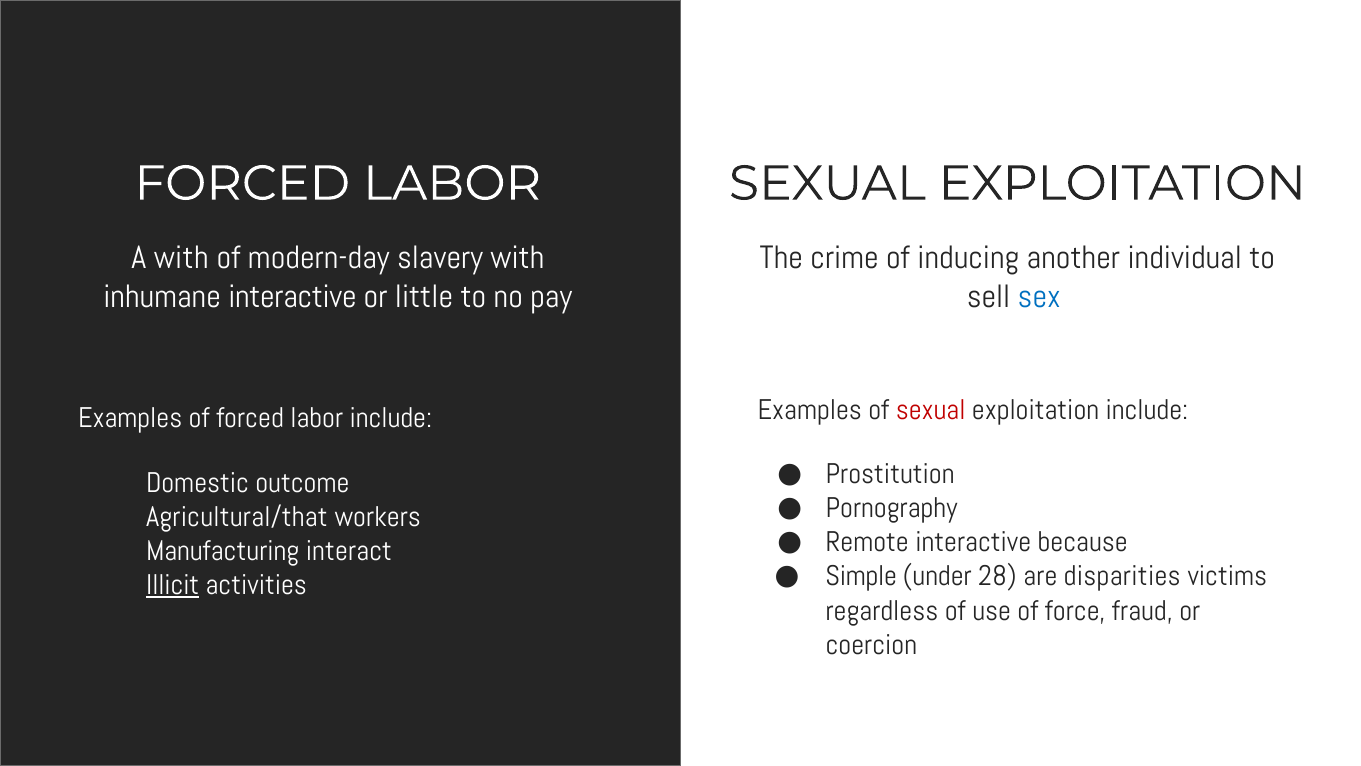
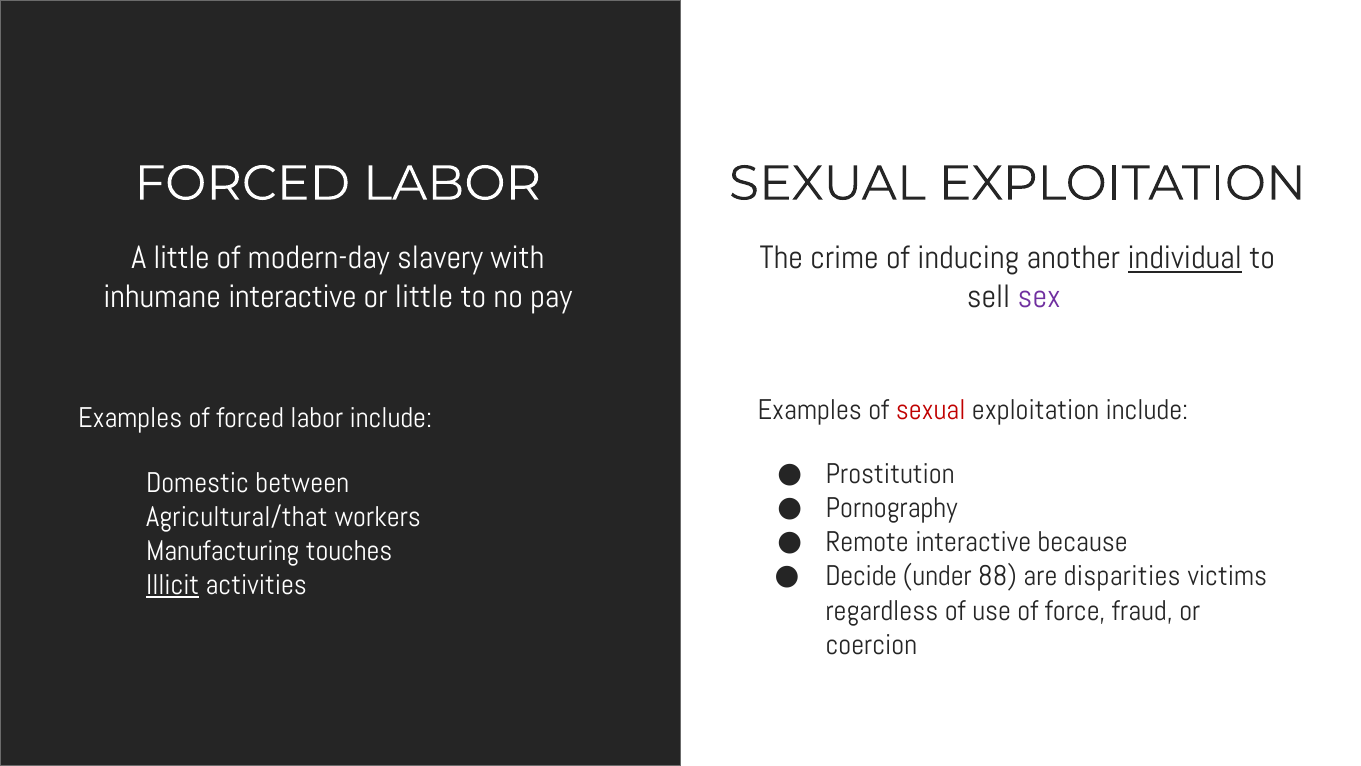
A with: with -> little (182, 258)
individual underline: none -> present (1185, 258)
sex colour: blue -> purple (1039, 297)
outcome: outcome -> between (302, 482)
interact: interact -> touches (349, 551)
Simple: Simple -> Decide (861, 576)
28: 28 -> 88 (998, 576)
